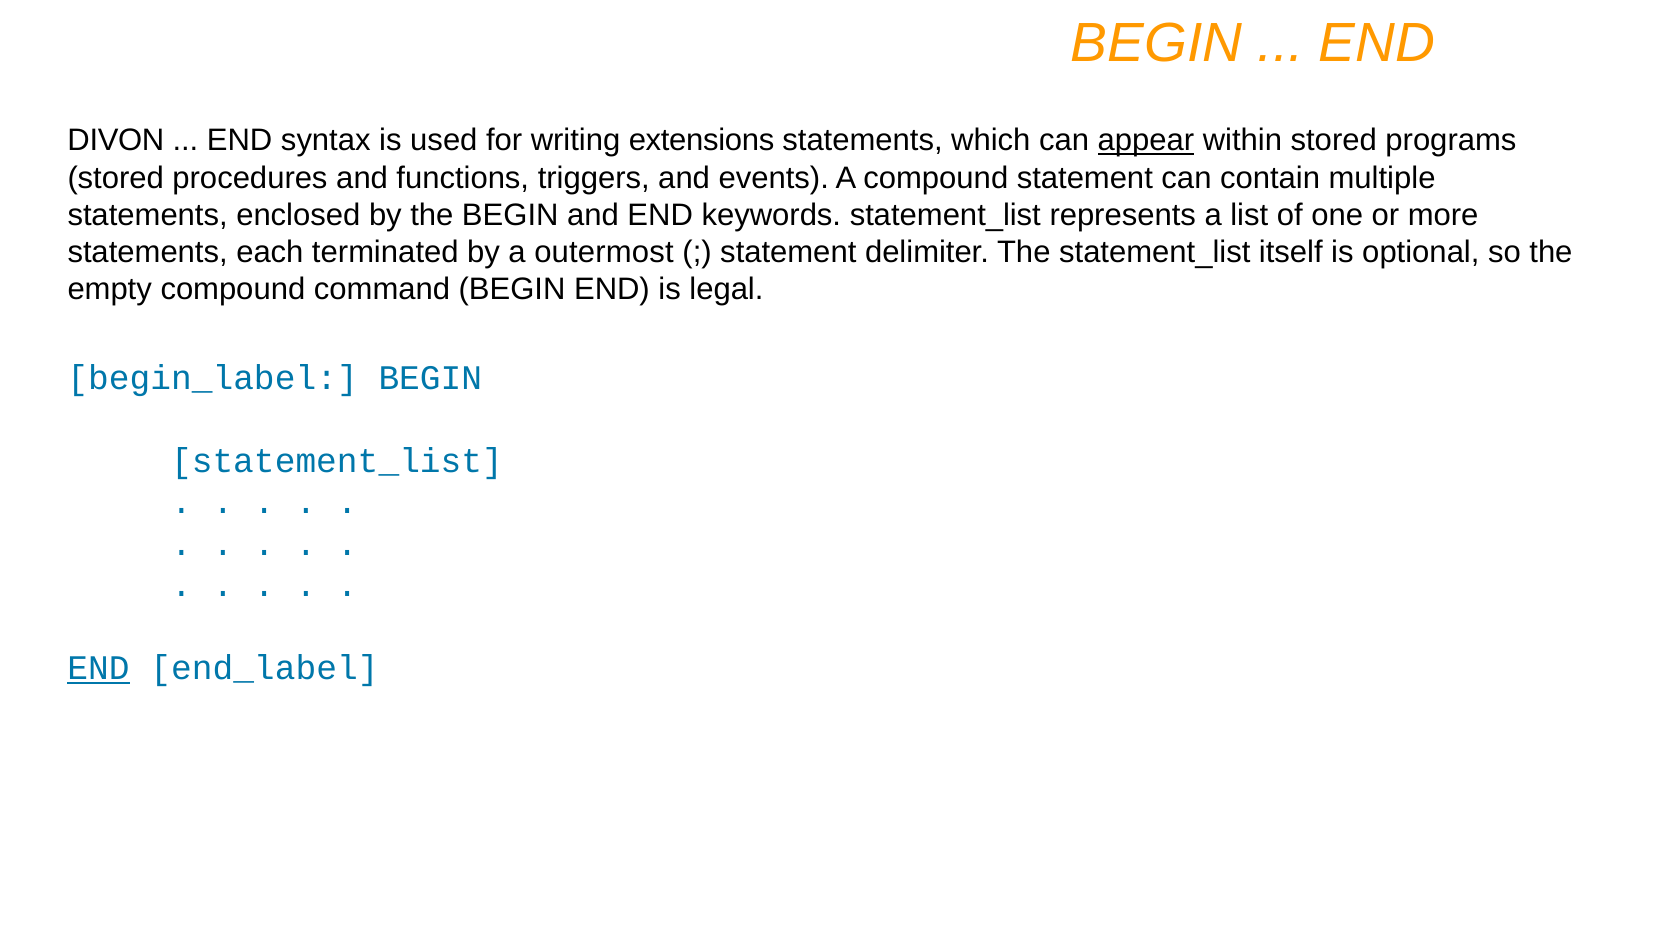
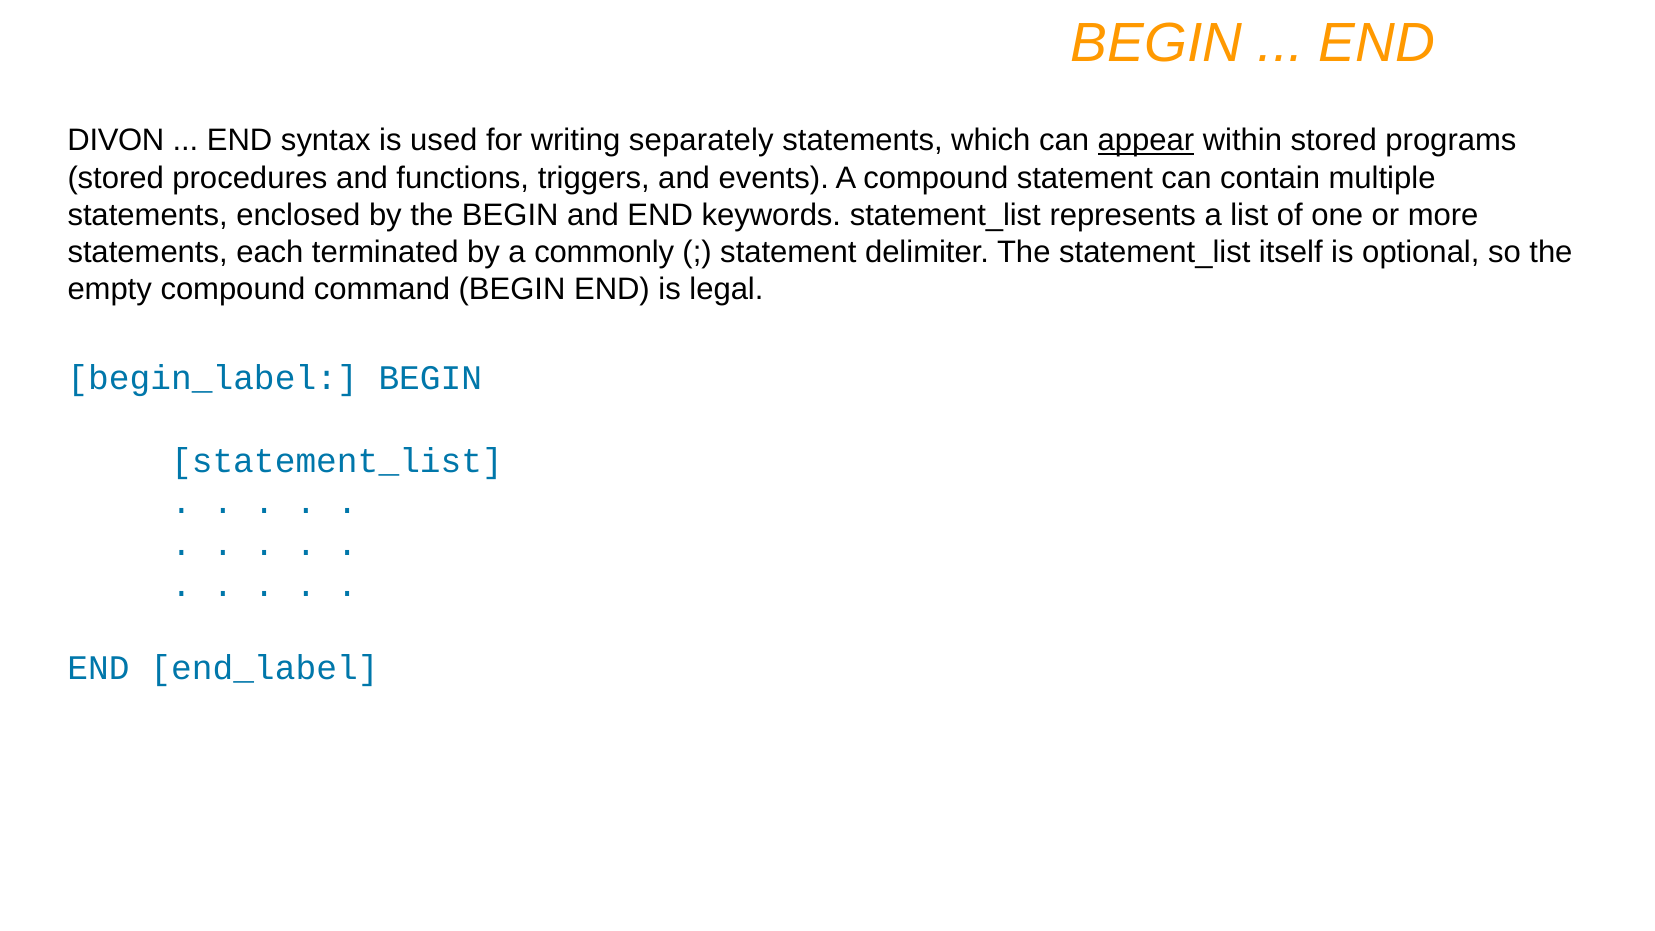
extensions: extensions -> separately (701, 141)
outermost: outermost -> commonly (604, 252)
END underline: present -> none (99, 668)
